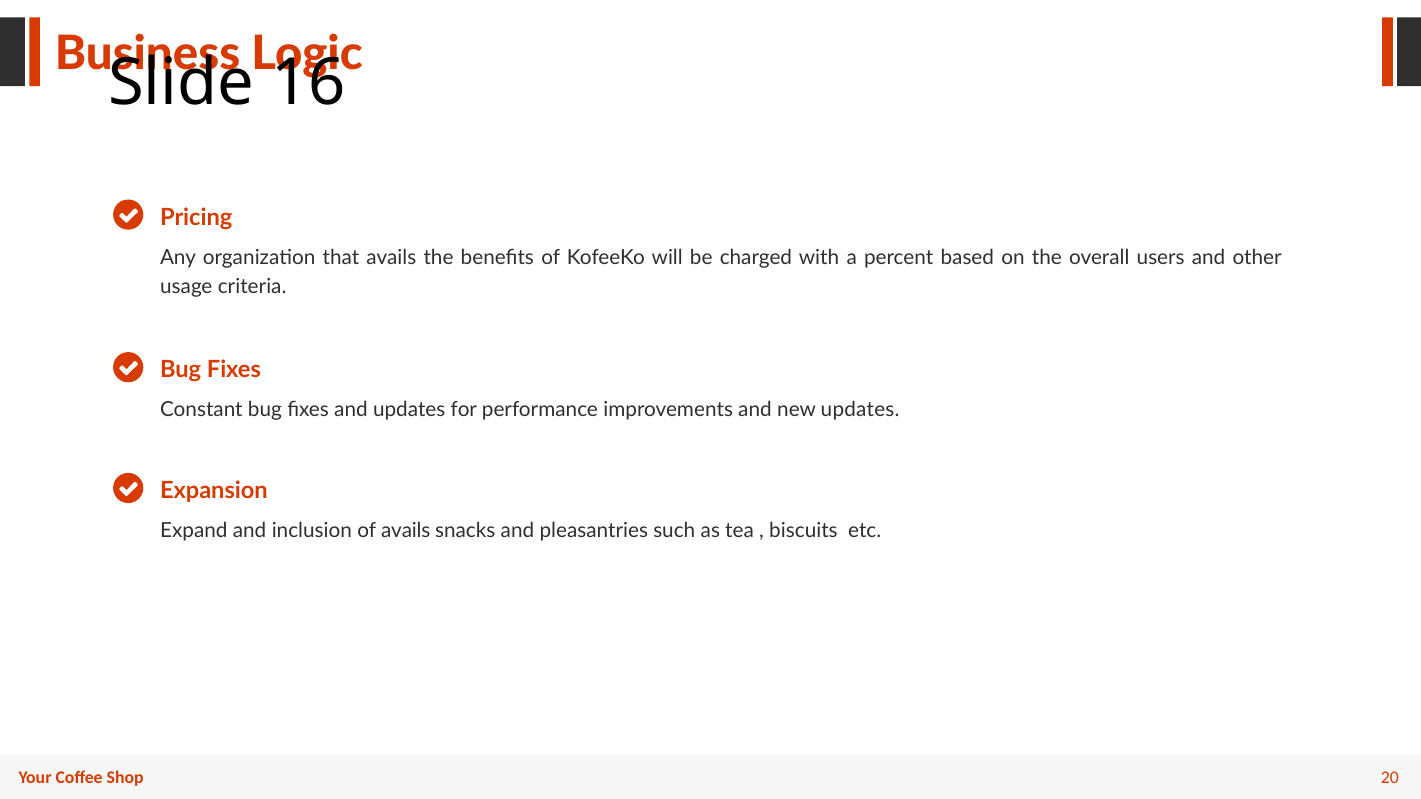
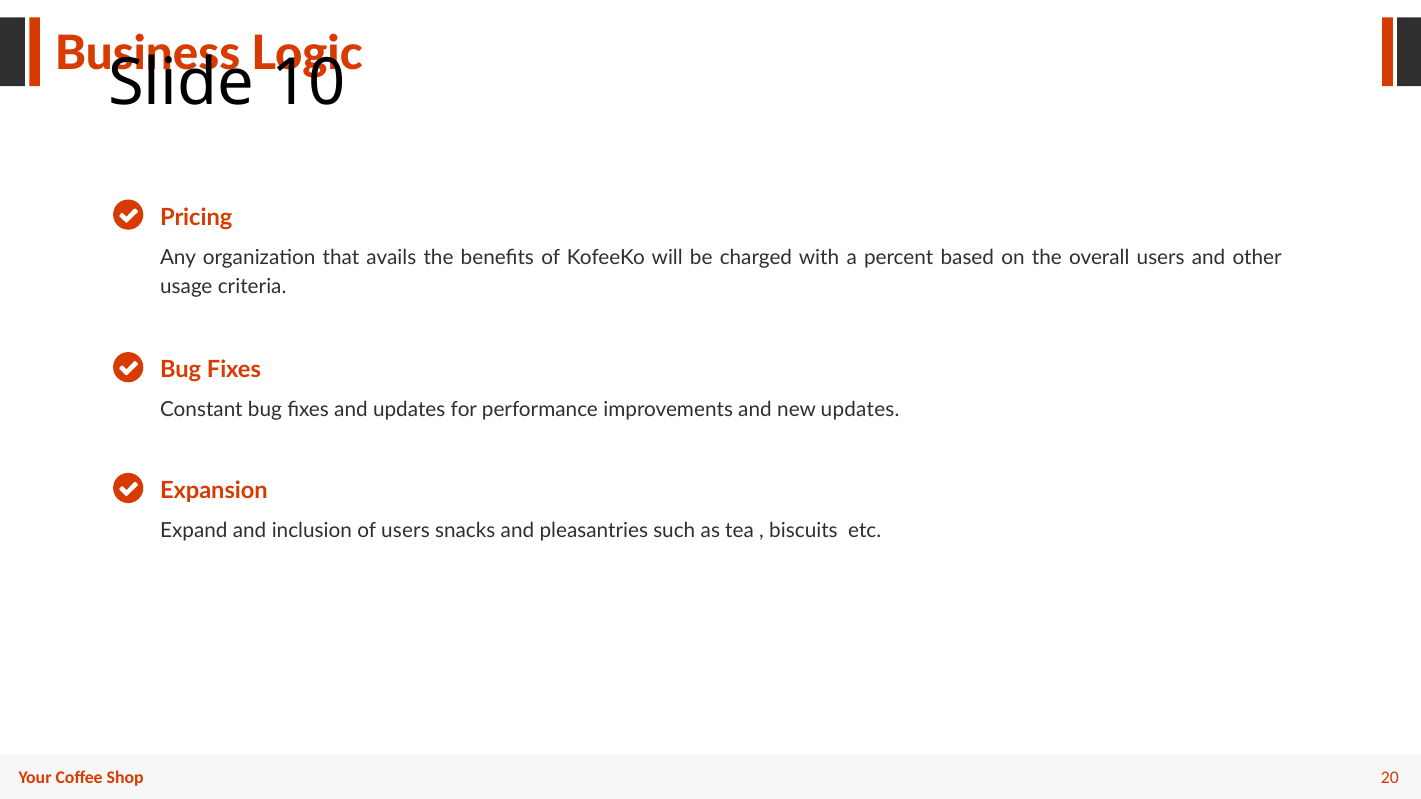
16: 16 -> 10 (308, 83)
of avails: avails -> users (406, 531)
